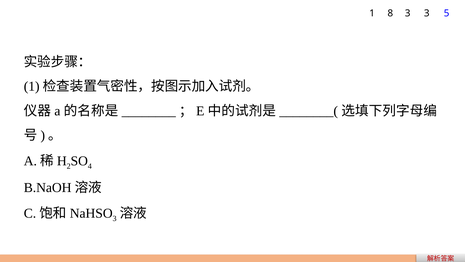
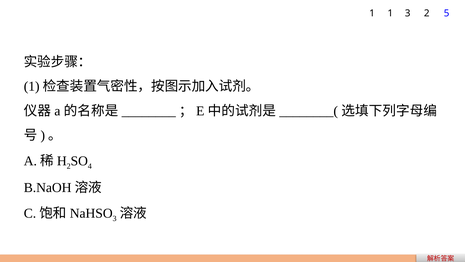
1 8: 8 -> 1 (390, 13)
3 3: 3 -> 2 (427, 13)
